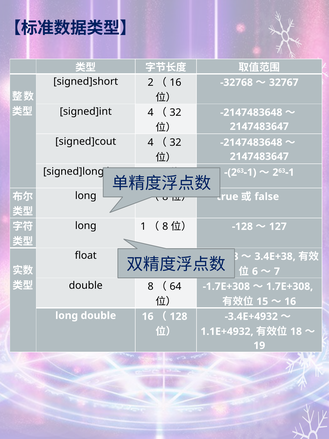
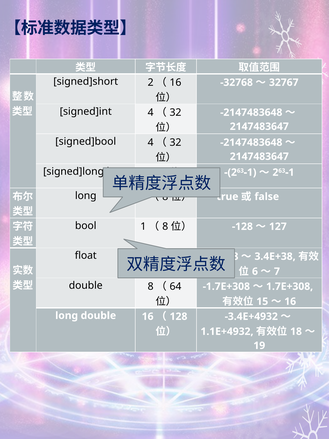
signed]cout: signed]cout -> signed]bool (86, 141)
long: long -> bool (86, 225)
